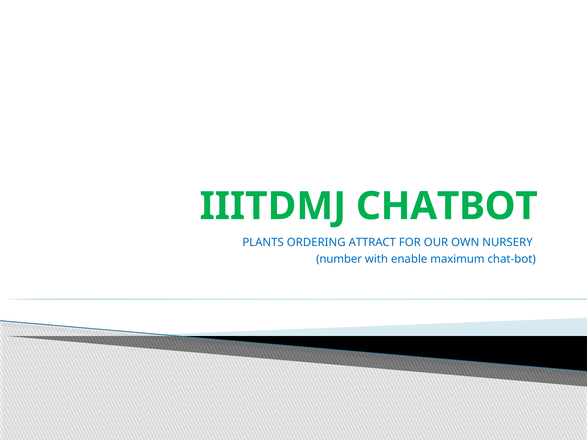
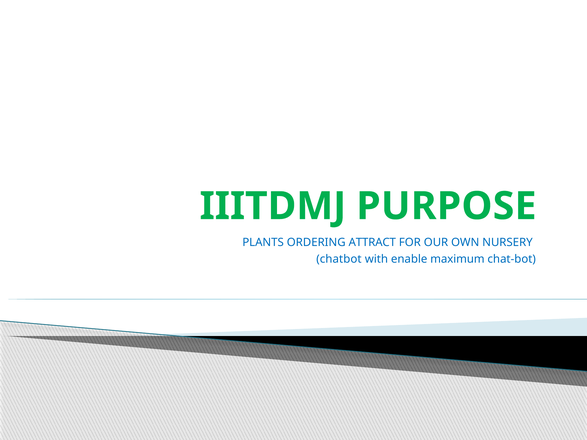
CHATBOT: CHATBOT -> PURPOSE (446, 206)
number: number -> chatbot (339, 259)
